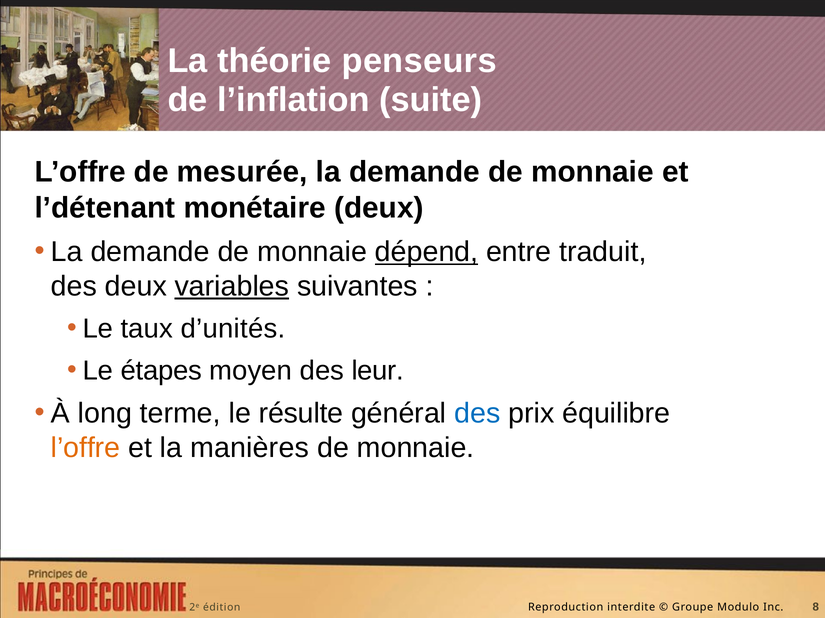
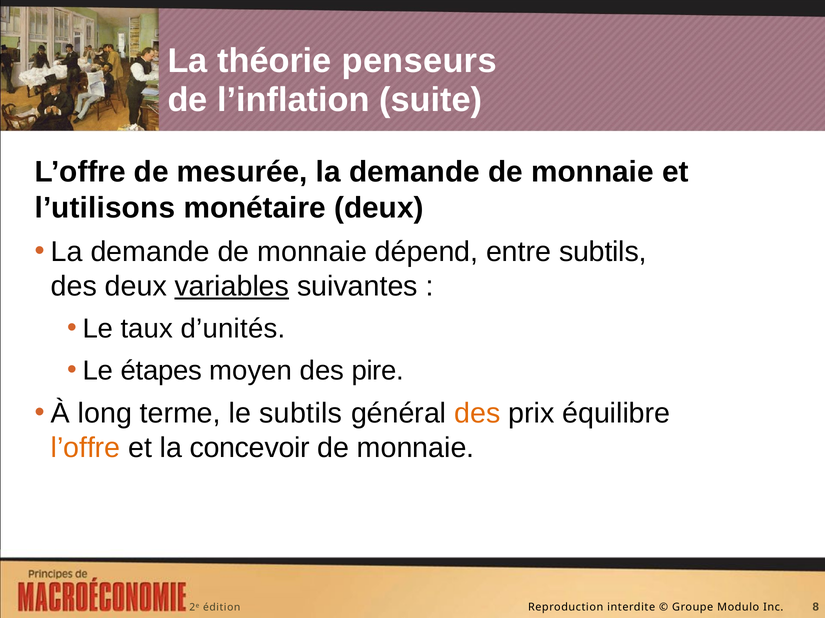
l’détenant: l’détenant -> l’utilisons (105, 208)
dépend underline: present -> none (427, 252)
entre traduit: traduit -> subtils (603, 252)
leur: leur -> pire (378, 371)
le résulte: résulte -> subtils (301, 414)
des colour: blue -> orange (477, 414)
manières: manières -> concevoir (250, 448)
